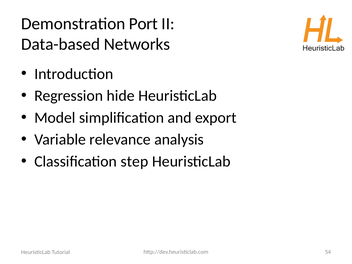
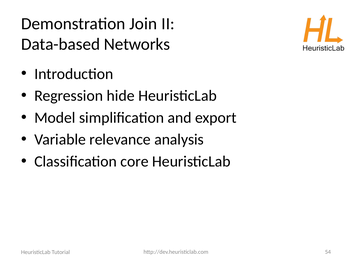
Port: Port -> Join (143, 24)
step: step -> core (135, 161)
